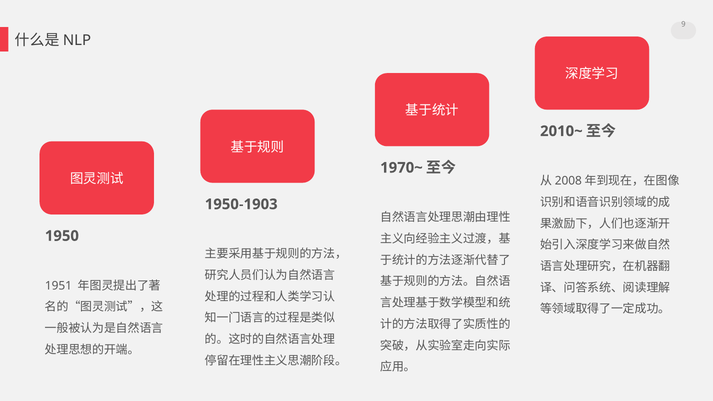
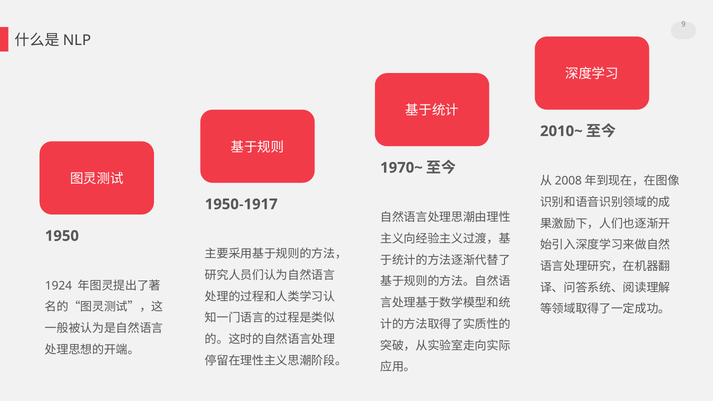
1950-1903: 1950-1903 -> 1950-1917 (241, 204)
1951: 1951 -> 1924 (58, 286)
